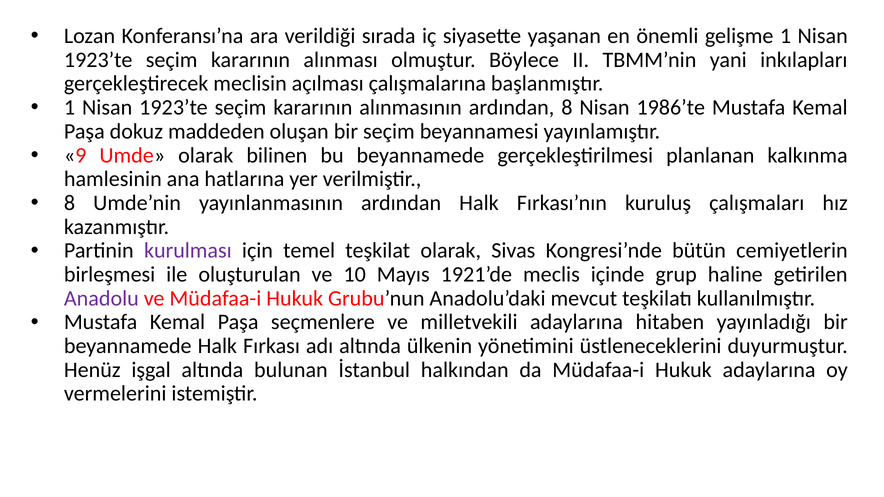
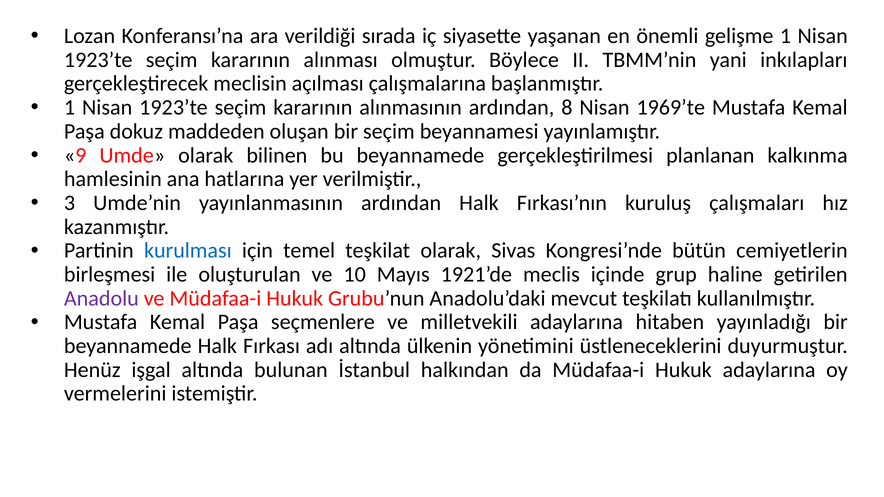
1986’te: 1986’te -> 1969’te (671, 108)
8: 8 -> 3 (70, 203)
kurulması colour: purple -> blue (188, 251)
